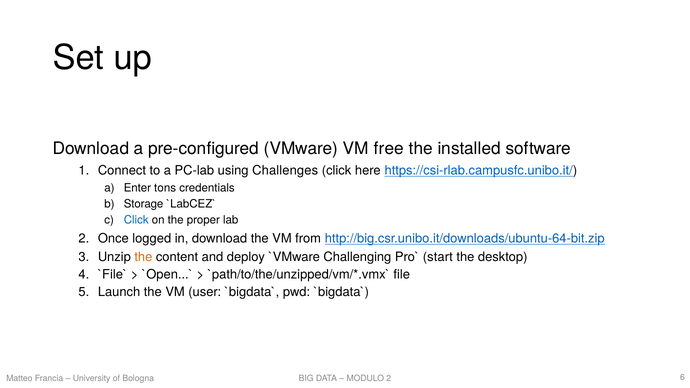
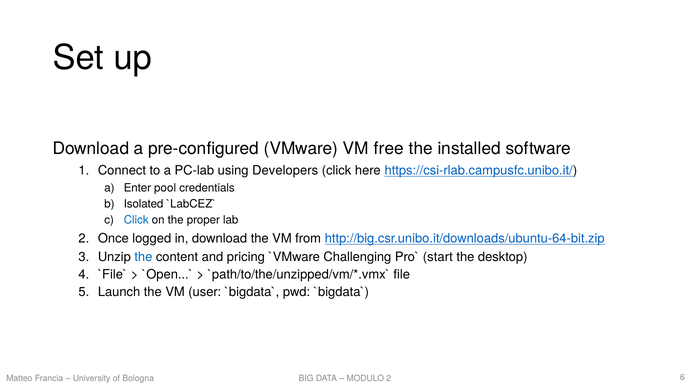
Challenges: Challenges -> Developers (285, 170)
tons: tons -> pool (165, 188)
Storage: Storage -> Isolated (144, 204)
the colour: orange -> blue (143, 257)
deploy: deploy -> pricing (246, 257)
